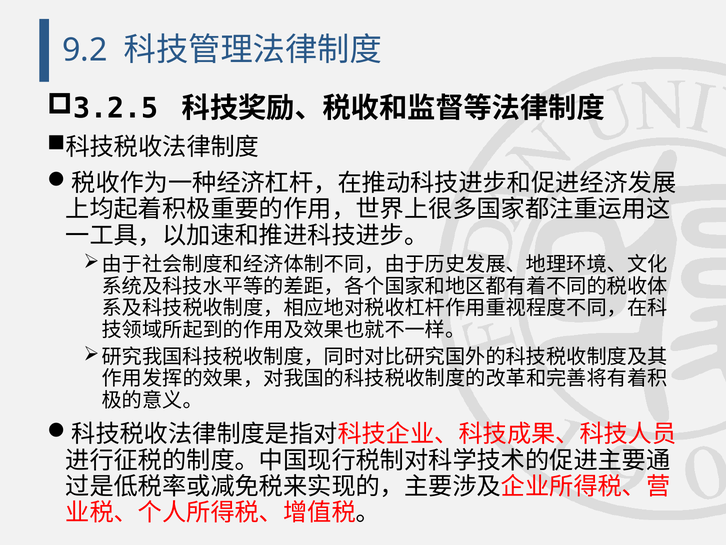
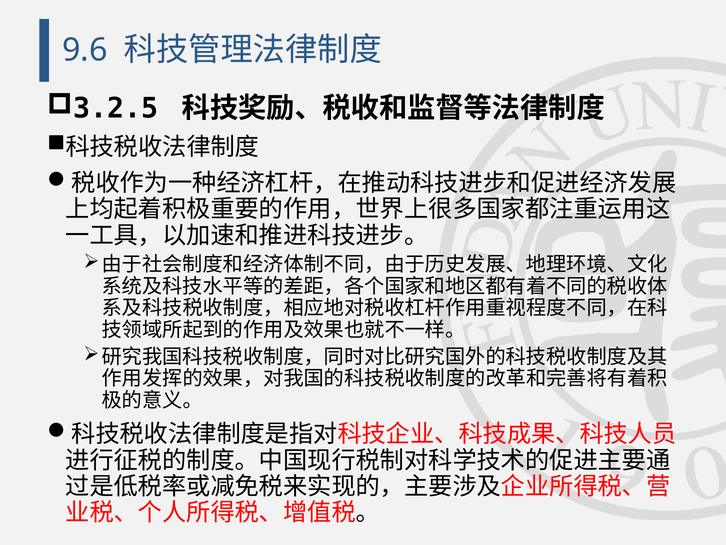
9.2: 9.2 -> 9.6 (85, 50)
